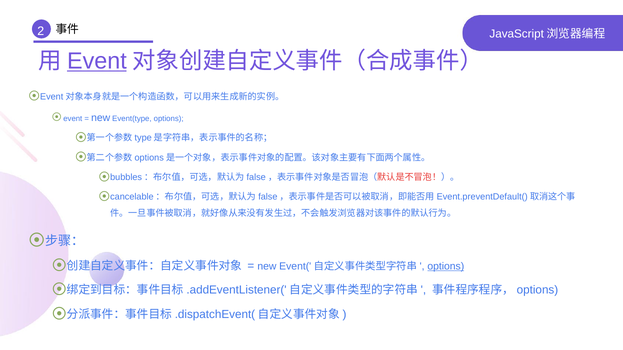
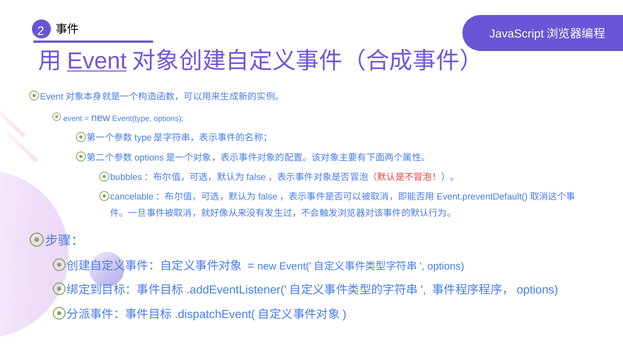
options underline: present -> none (446, 266)
